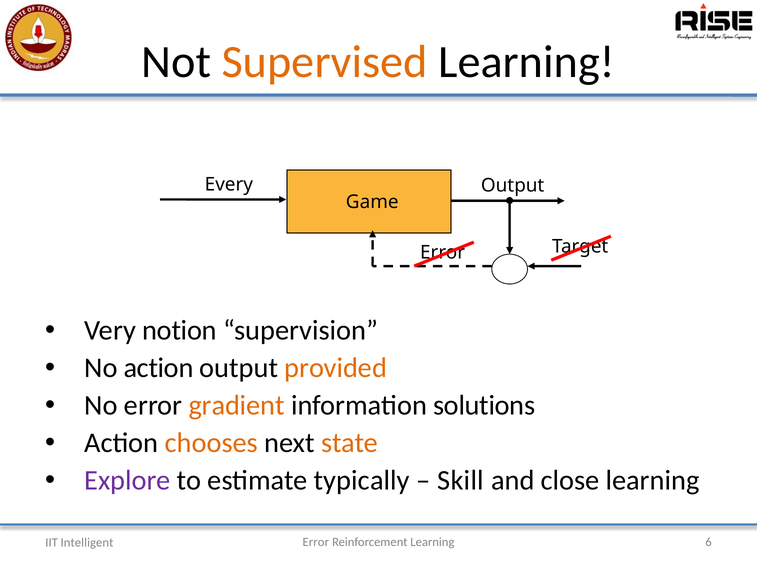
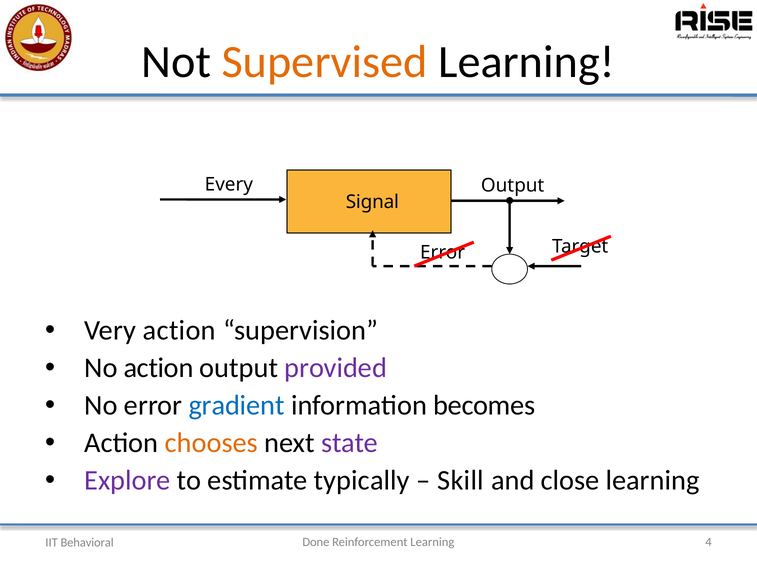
Game: Game -> Signal (372, 202)
Very notion: notion -> action (179, 330)
provided colour: orange -> purple (336, 368)
gradient colour: orange -> blue (237, 405)
solutions: solutions -> becomes (484, 405)
state colour: orange -> purple (350, 443)
Error: Error -> Done (316, 542)
6: 6 -> 4 (709, 542)
Intelligent: Intelligent -> Behavioral (87, 542)
